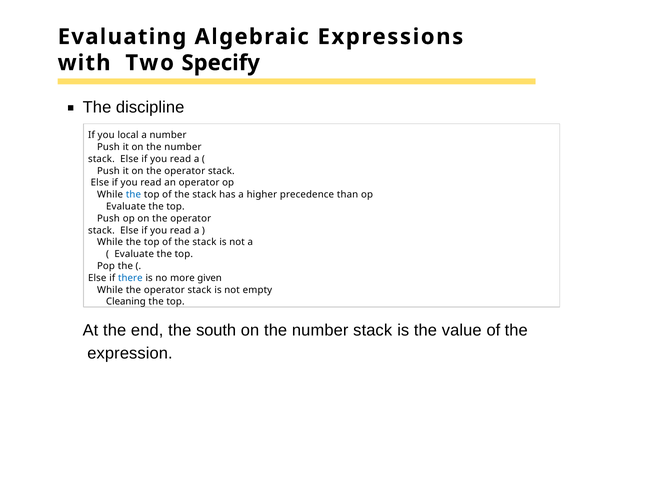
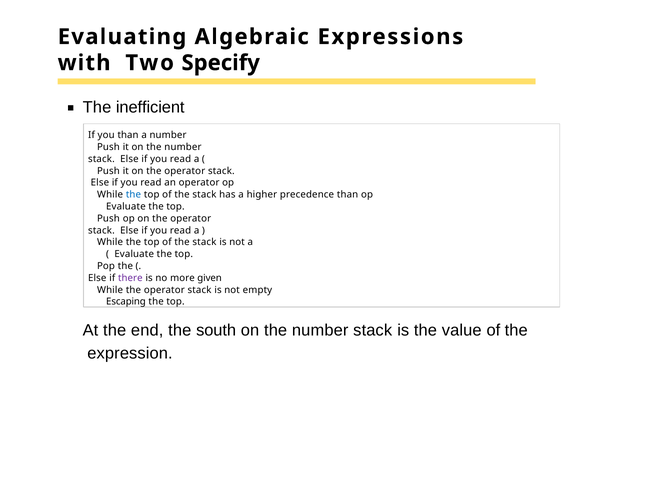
discipline: discipline -> inefficient (150, 107)
you local: local -> than (128, 135)
there colour: blue -> purple (130, 278)
Cleaning: Cleaning -> Escaping (126, 302)
